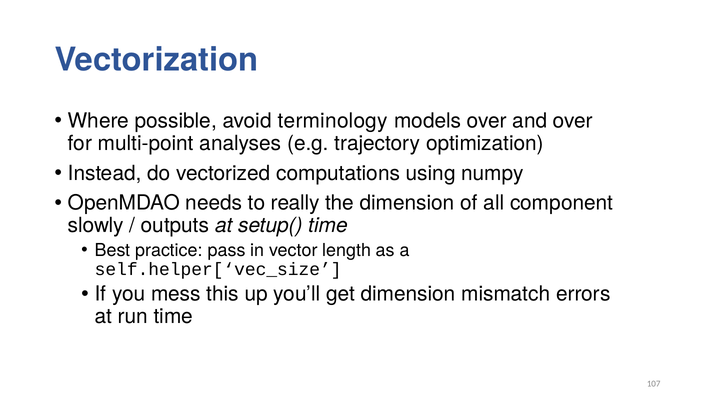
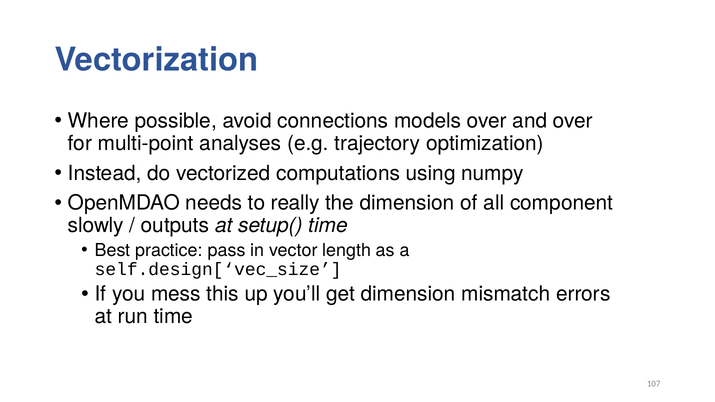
terminology: terminology -> connections (333, 121)
self.helper[‘vec_size: self.helper[‘vec_size -> self.design[‘vec_size (218, 270)
